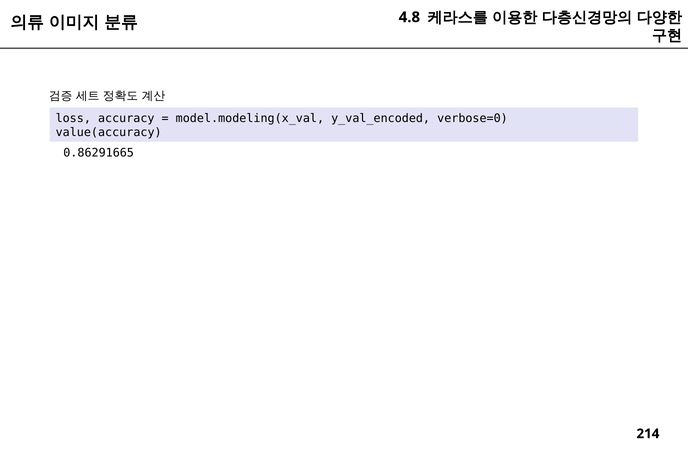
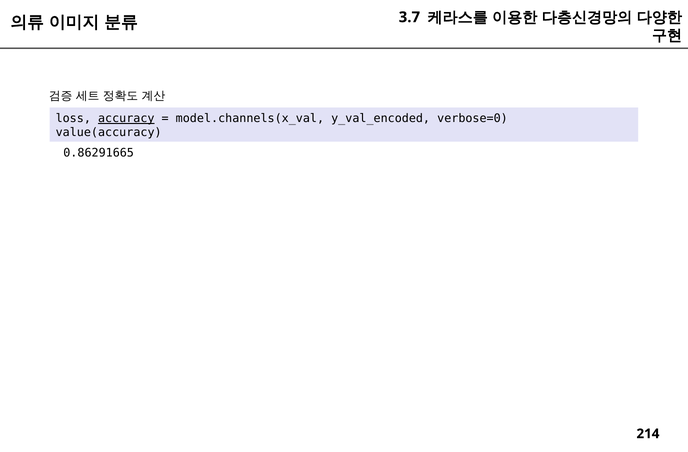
4.8: 4.8 -> 3.7 (409, 17)
accuracy underline: none -> present (126, 118)
model.modeling(x_val: model.modeling(x_val -> model.channels(x_val (250, 118)
